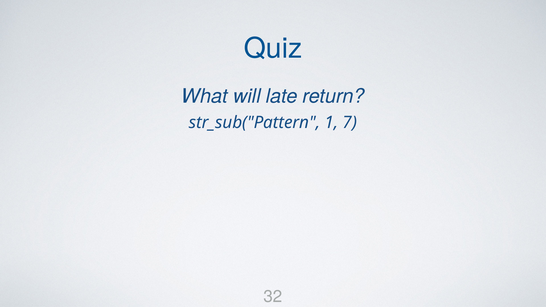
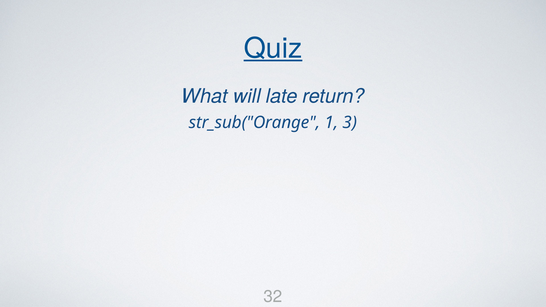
Quiz underline: none -> present (273, 48)
str_sub("Pattern: str_sub("Pattern -> str_sub("Orange (255, 123)
7: 7 -> 3 (350, 123)
